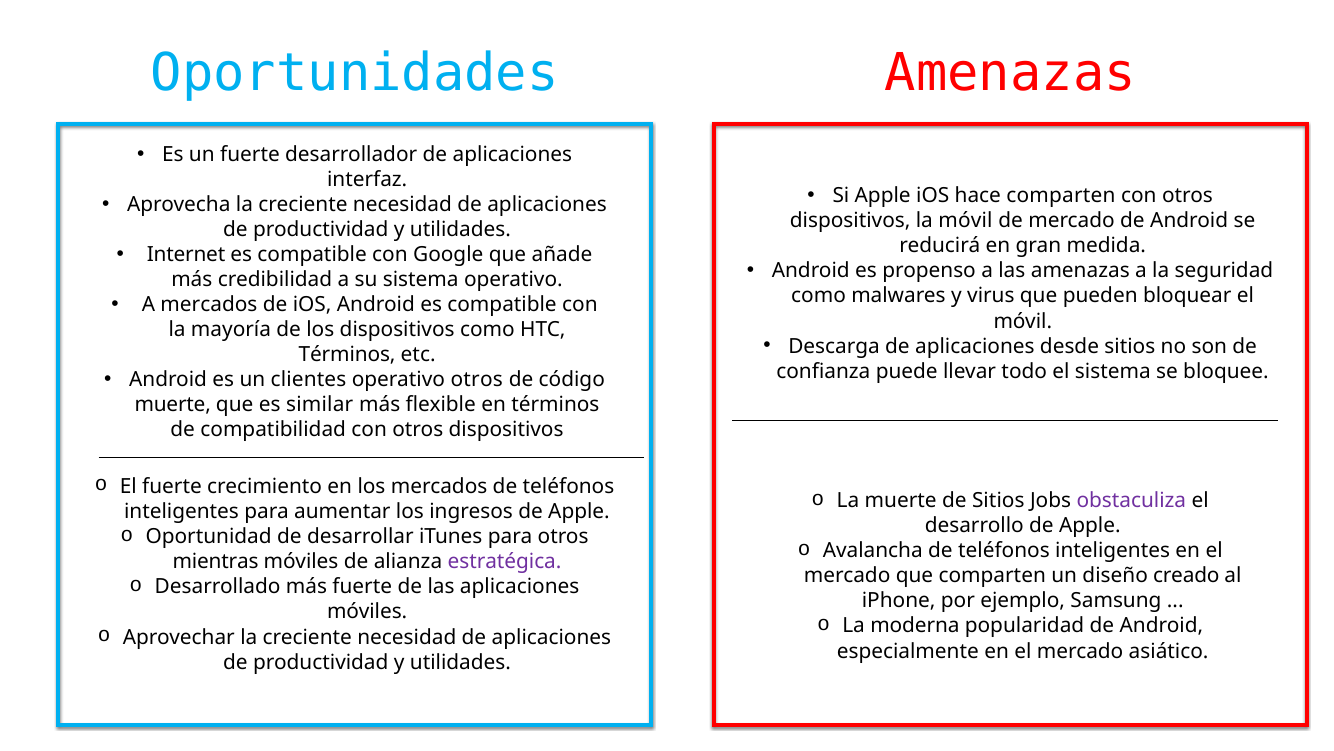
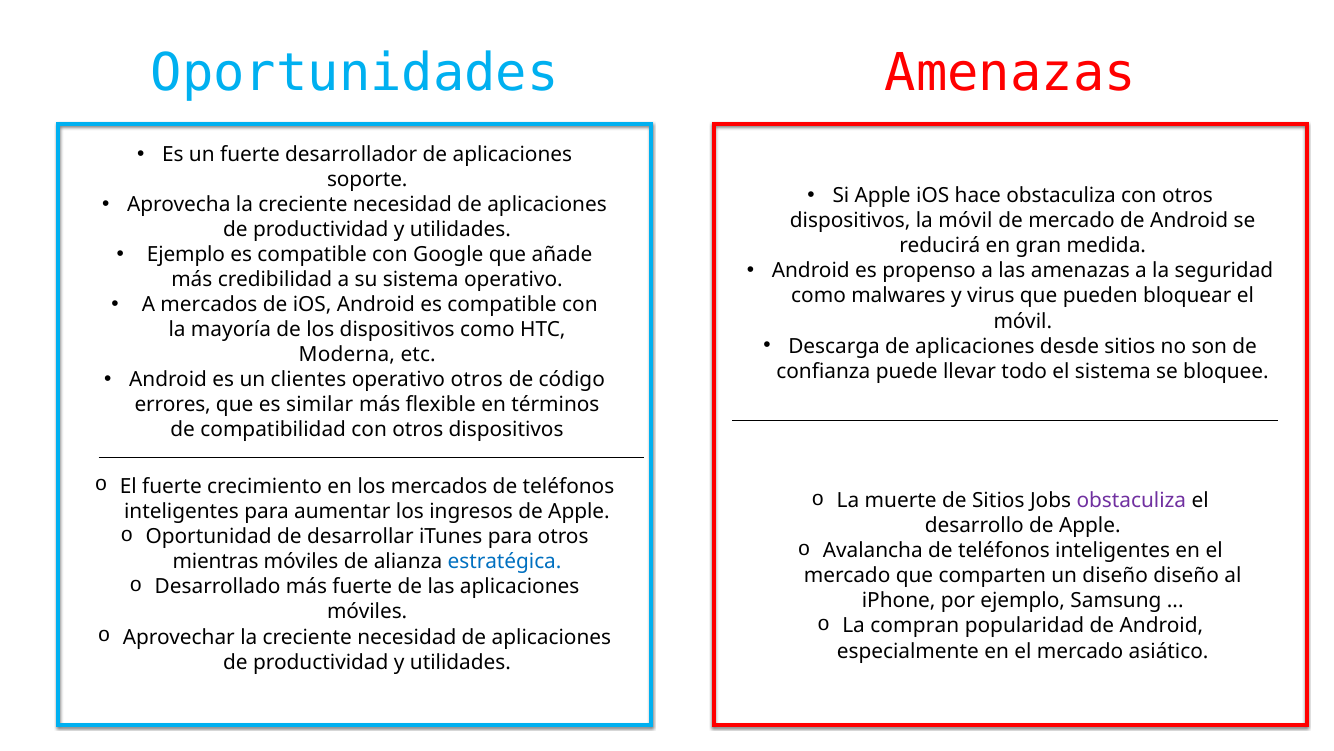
interfaz: interfaz -> soporte (367, 179)
hace comparten: comparten -> obstaculiza (1061, 196)
Internet: Internet -> Ejemplo (186, 254)
Términos: Términos -> Moderna (347, 354)
muerte: muerte -> errores (173, 404)
estratégica colour: purple -> blue (505, 562)
diseño creado: creado -> diseño (1186, 576)
moderna: moderna -> compran (915, 626)
